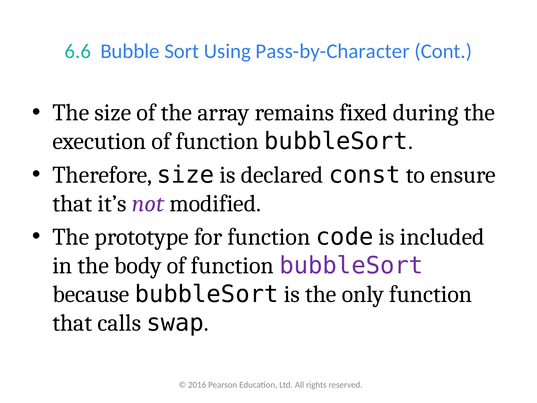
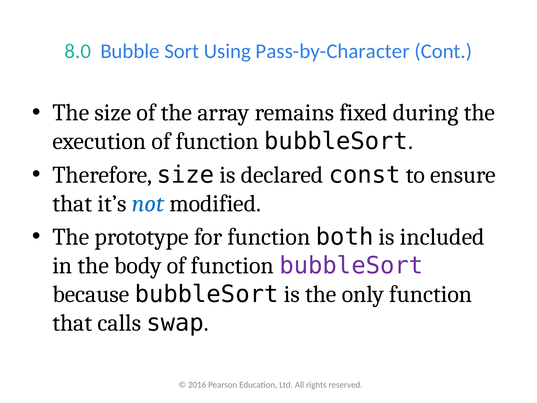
6.6: 6.6 -> 8.0 (78, 51)
not colour: purple -> blue (148, 203)
code: code -> both (345, 237)
